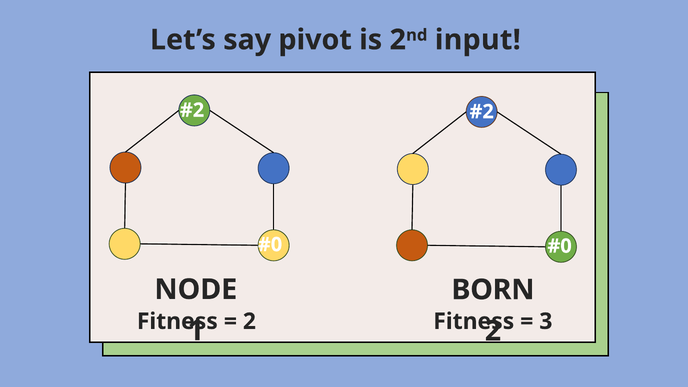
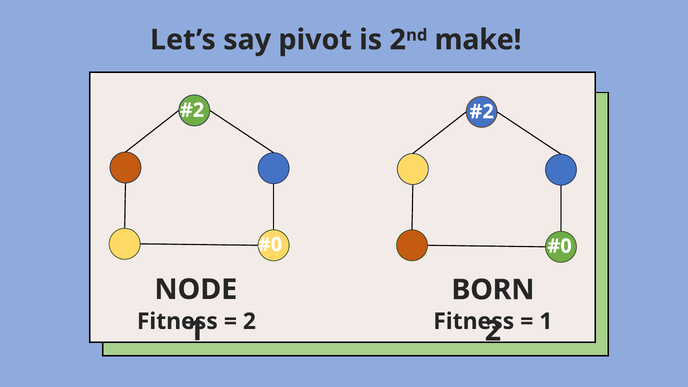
input: input -> make (478, 40)
3: 3 -> 1 (546, 321)
